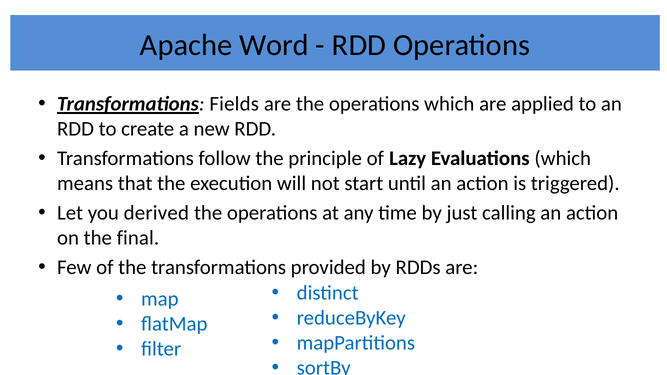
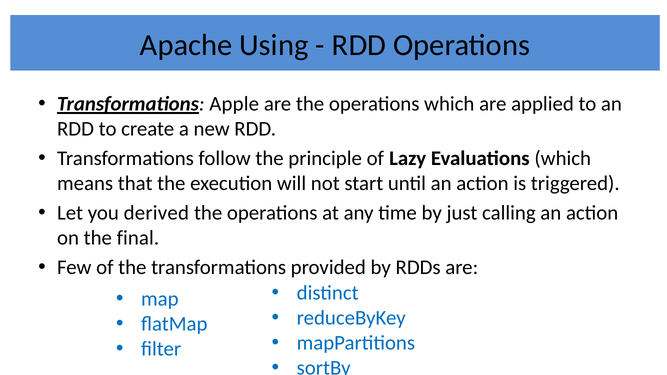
Word: Word -> Using (274, 45)
Fields: Fields -> Apple (234, 104)
